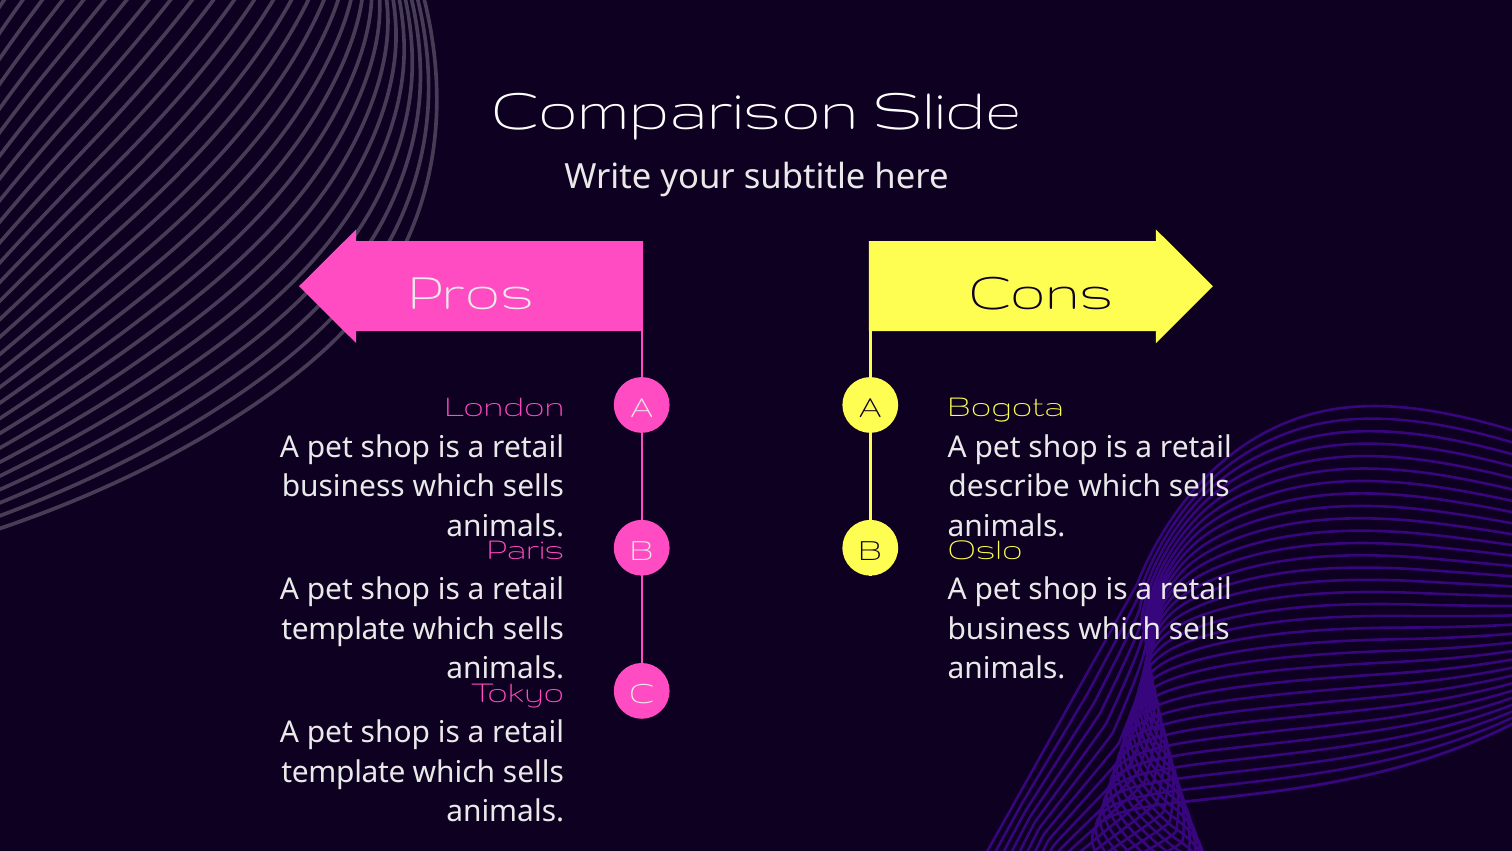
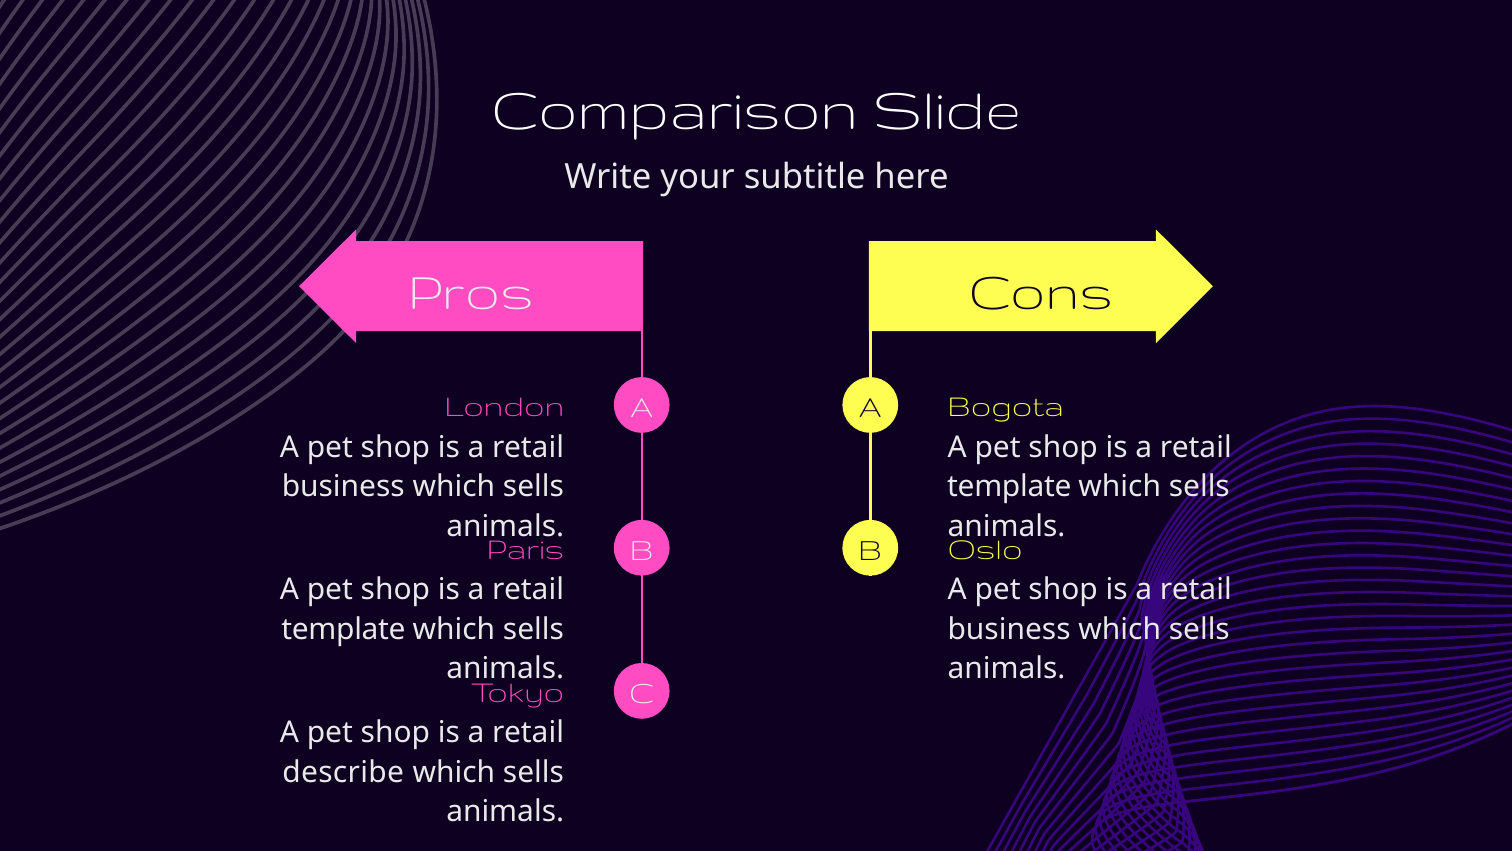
describe: describe -> template (1009, 487)
template: template -> describe (343, 772)
